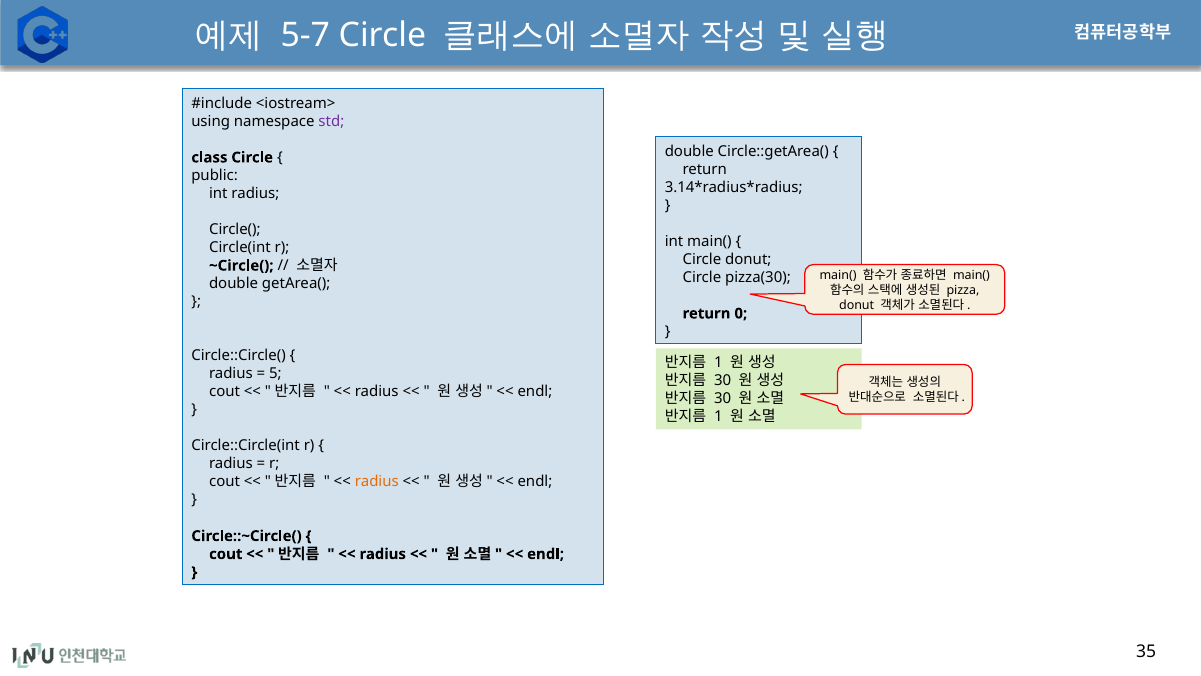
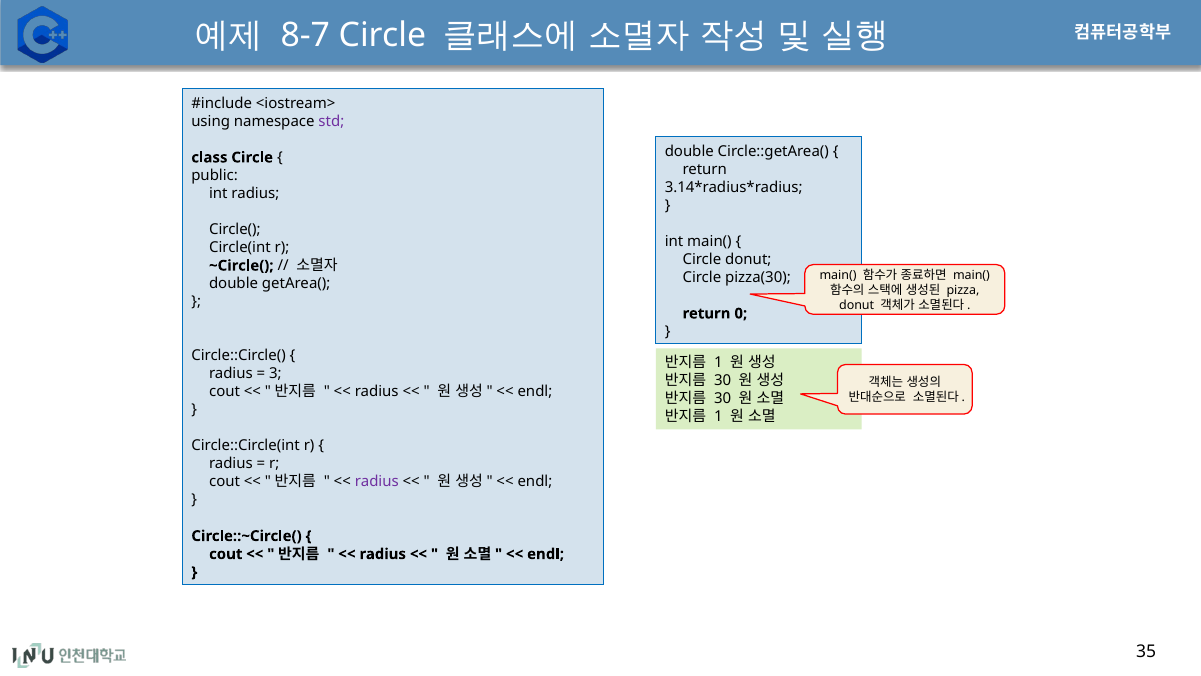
5-7: 5-7 -> 8-7 (305, 35)
5: 5 -> 3 (275, 374)
radius colour: orange -> purple (377, 482)
